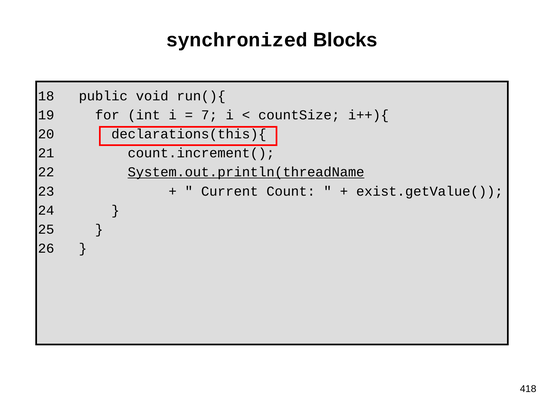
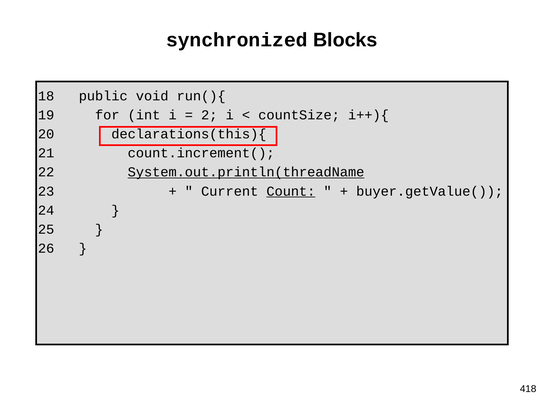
7: 7 -> 2 (209, 115)
Count underline: none -> present (291, 191)
exist.getValue(: exist.getValue( -> buyer.getValue( (430, 191)
